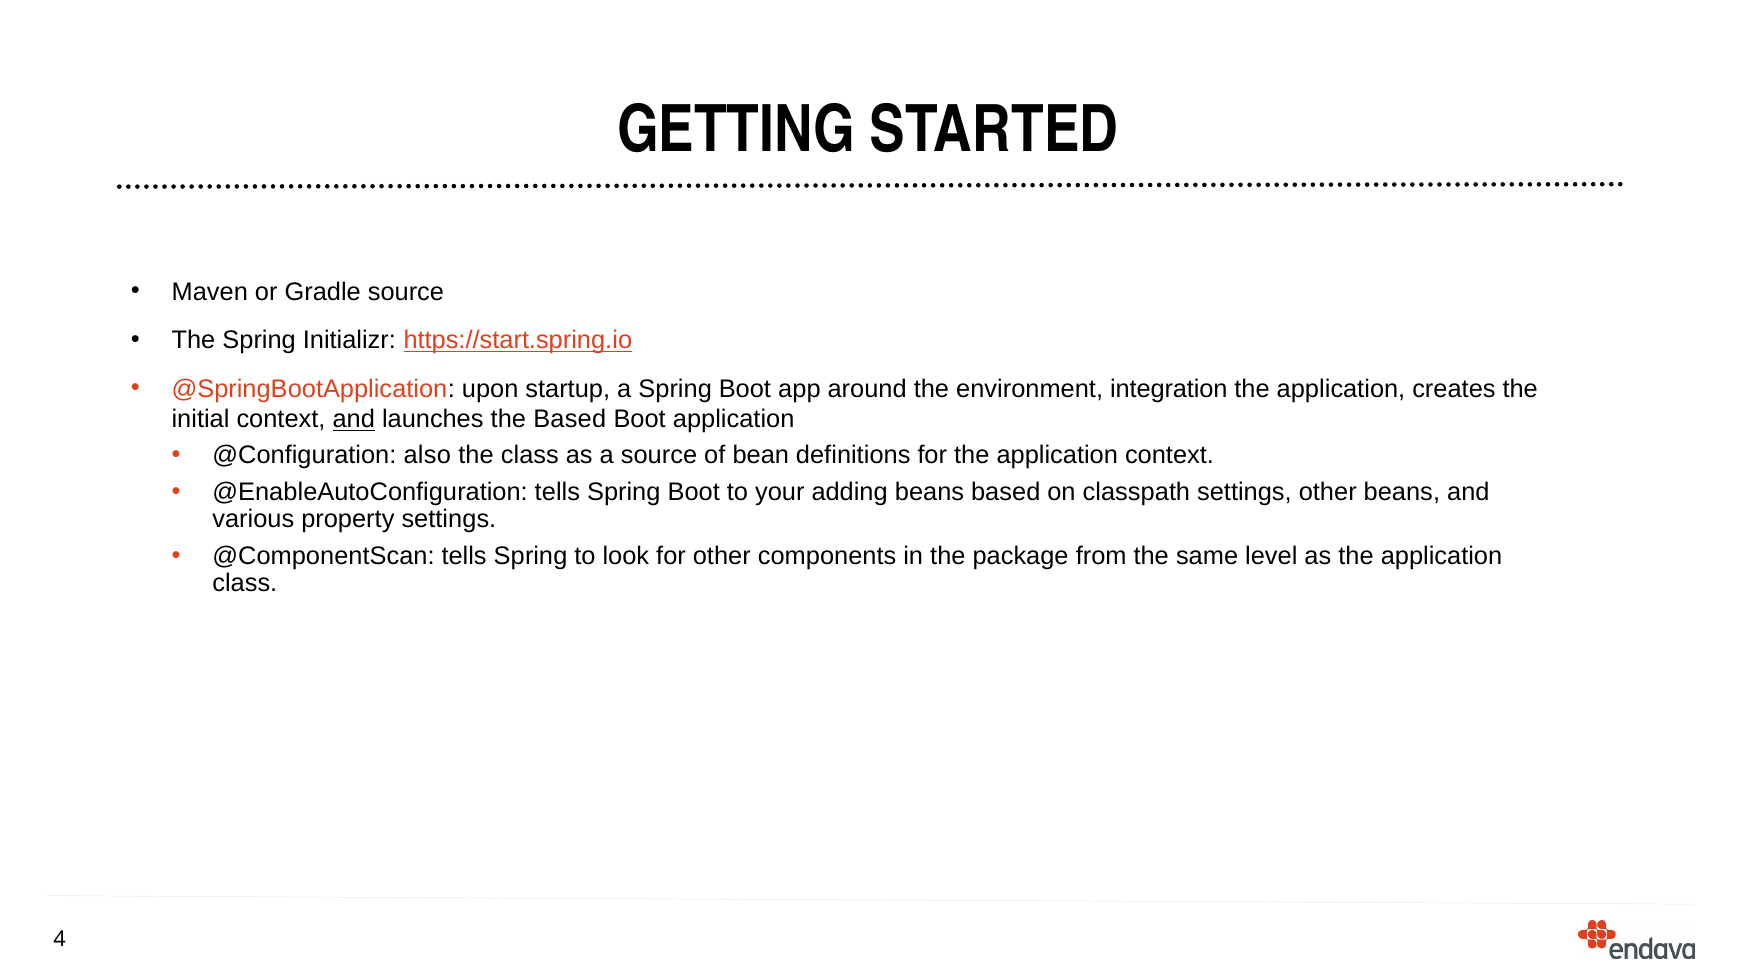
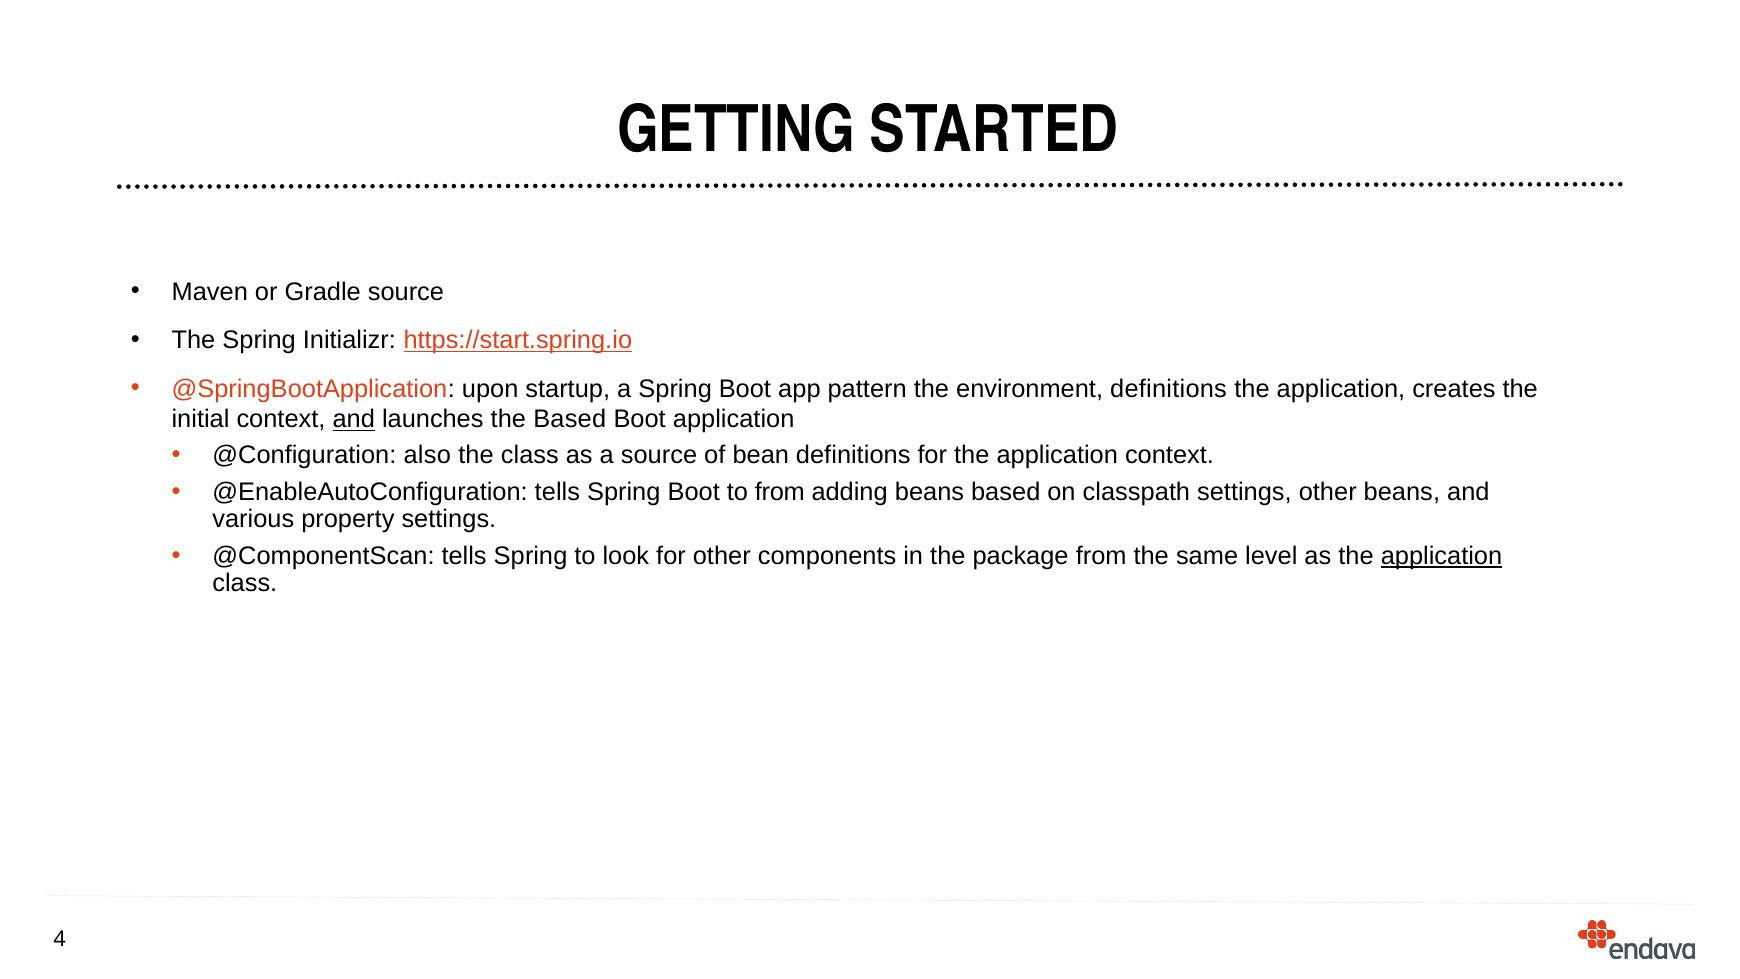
around: around -> pattern (867, 389)
environment integration: integration -> definitions (1169, 389)
to your: your -> from (780, 492)
application underline: none -> present (1442, 556)
